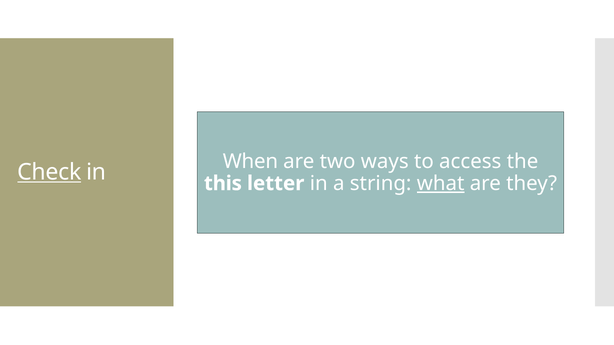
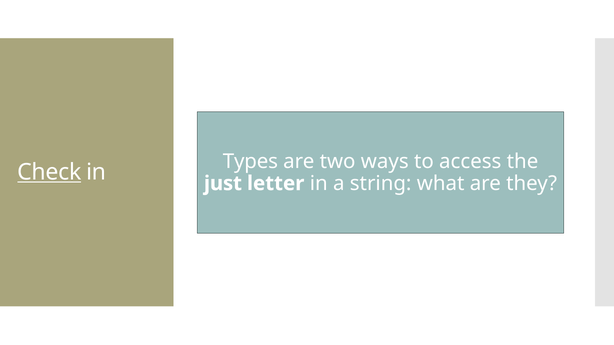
When: When -> Types (250, 161)
this: this -> just (223, 184)
what underline: present -> none (441, 184)
